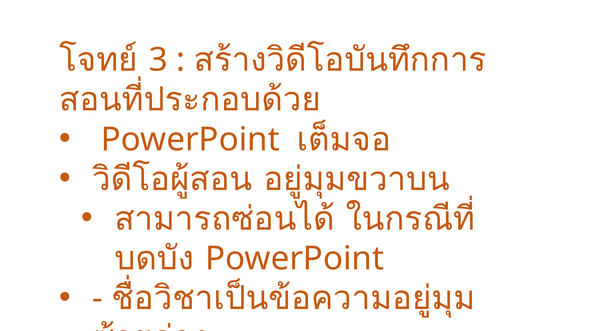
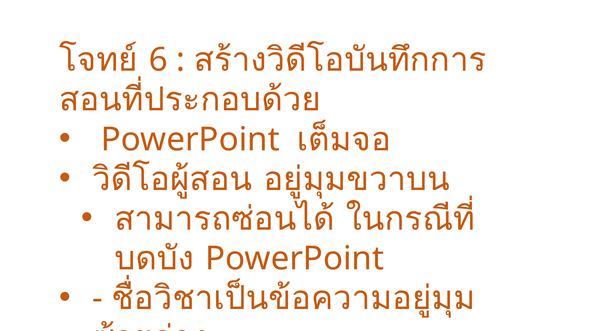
3: 3 -> 6 (158, 60)
